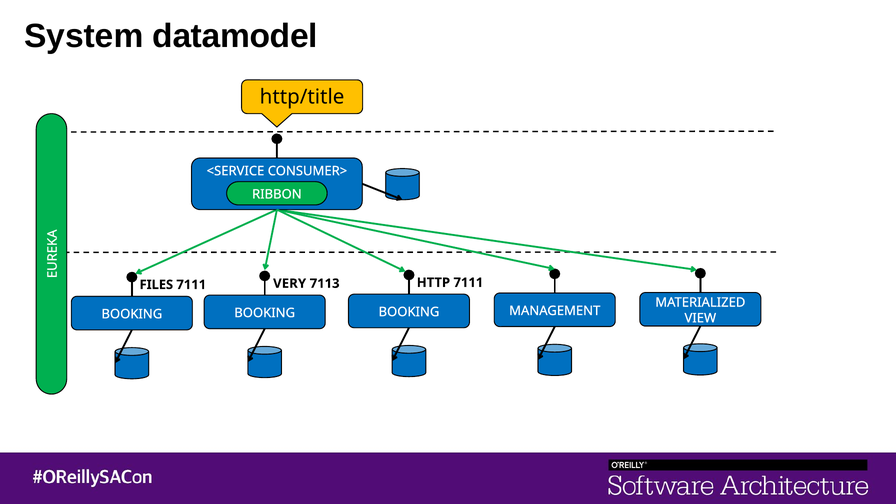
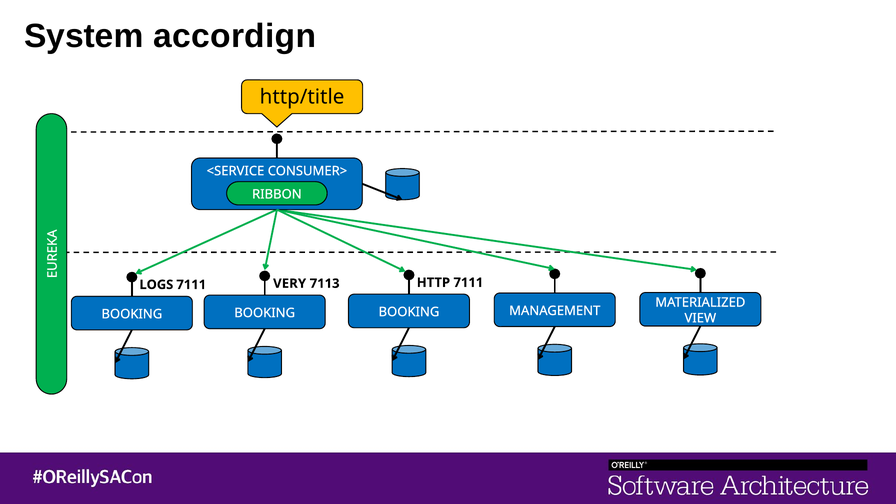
datamodel: datamodel -> accordign (235, 36)
FILES: FILES -> LOGS (156, 285)
